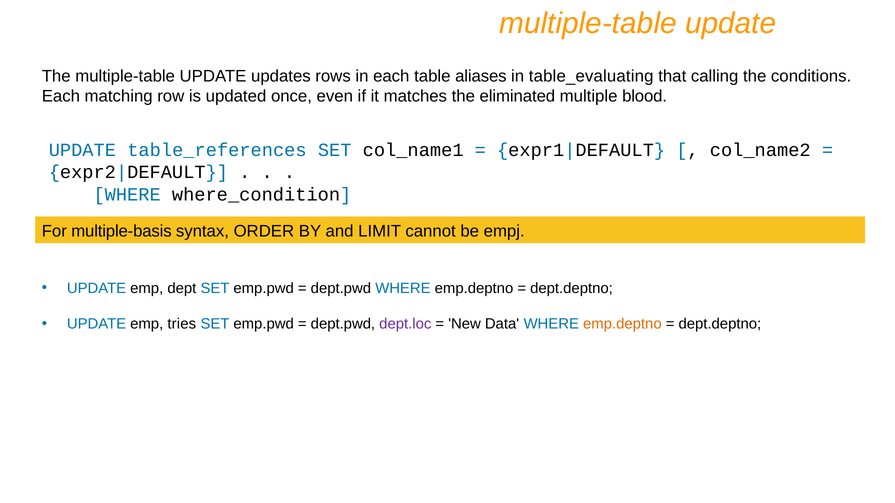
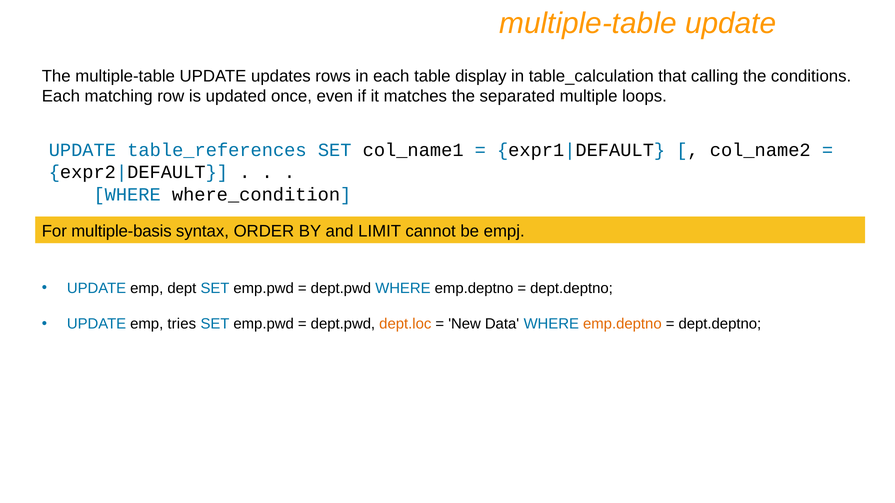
aliases: aliases -> display (481, 76)
table_evaluating: table_evaluating -> table_calculation (591, 76)
eliminated: eliminated -> separated (517, 96)
blood: blood -> loops (644, 96)
dept.loc colour: purple -> orange (405, 324)
